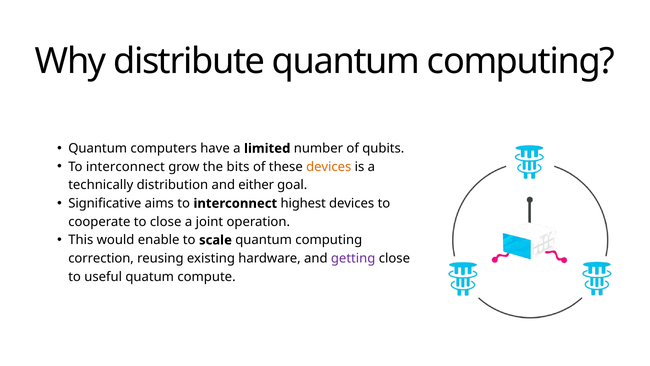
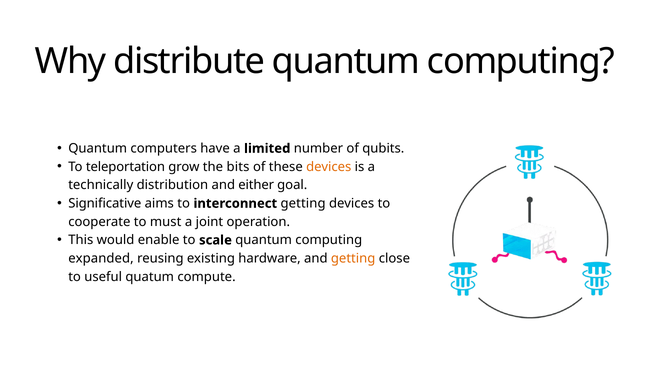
interconnect: interconnect -> teleportation (125, 167)
interconnect highest: highest -> getting (303, 203)
to close: close -> must (166, 222)
correction: correction -> expanded (101, 258)
getting colour: purple -> orange (353, 258)
